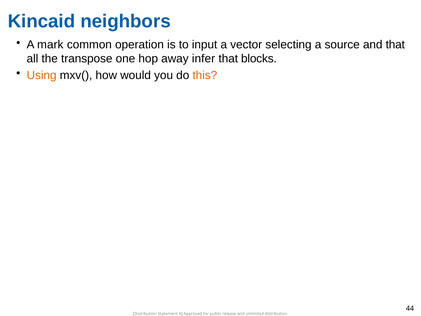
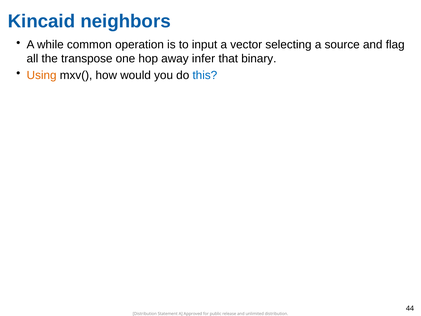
mark: mark -> while (50, 45)
and that: that -> flag (395, 45)
blocks: blocks -> binary (259, 59)
this colour: orange -> blue (205, 75)
